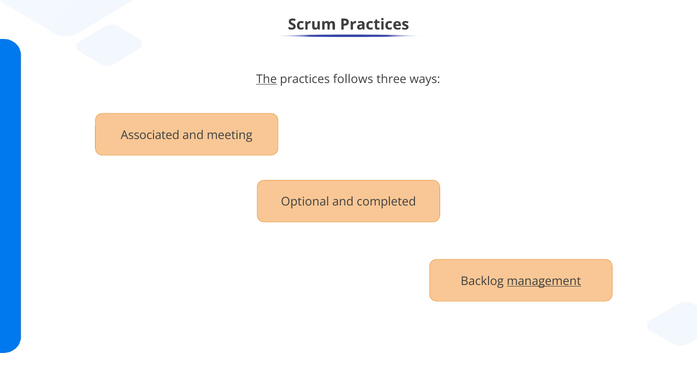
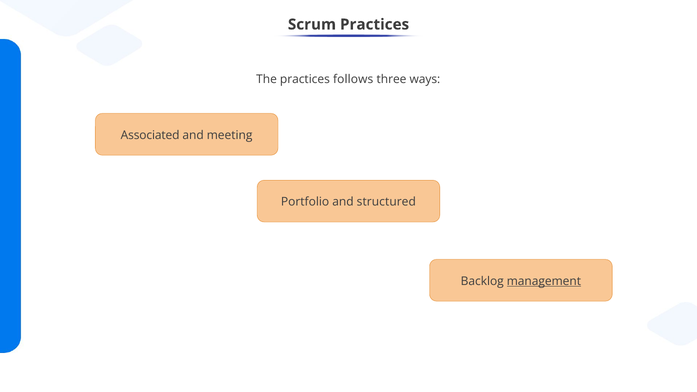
The underline: present -> none (267, 79)
Optional: Optional -> Portfolio (305, 202)
completed: completed -> structured (386, 202)
